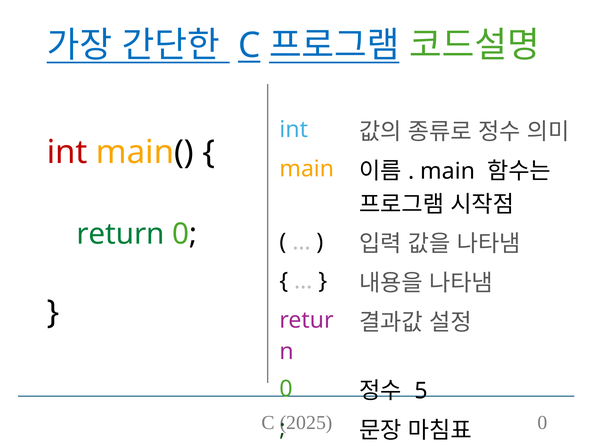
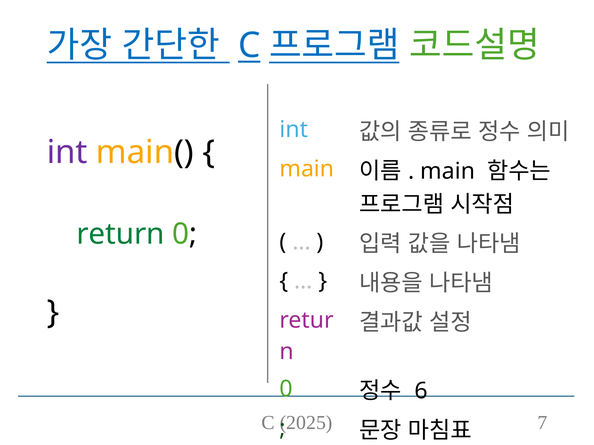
int colour: red -> purple (67, 153)
5: 5 -> 6 (421, 391)
0: 0 -> 7 (542, 423)
